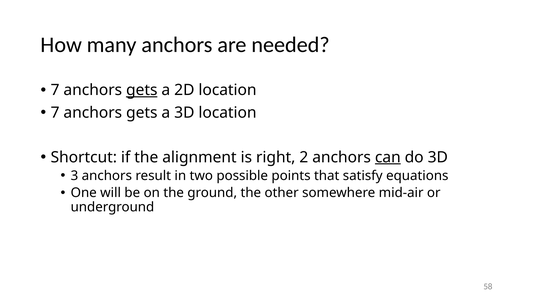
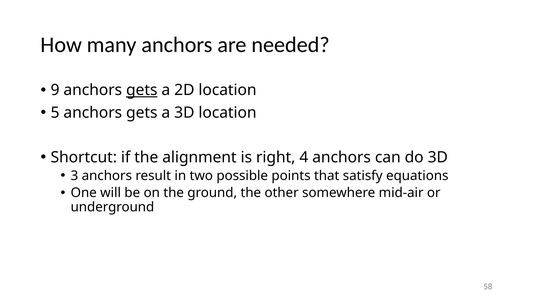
7: 7 -> 9 (55, 90)
7: 7 -> 5 (55, 112)
2: 2 -> 4 (304, 157)
can underline: present -> none (388, 157)
